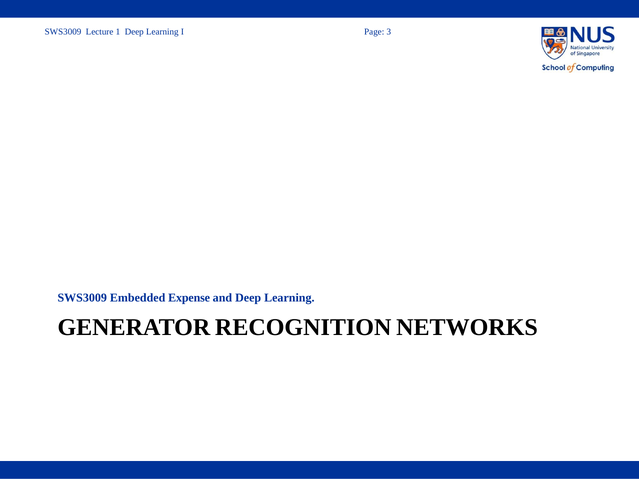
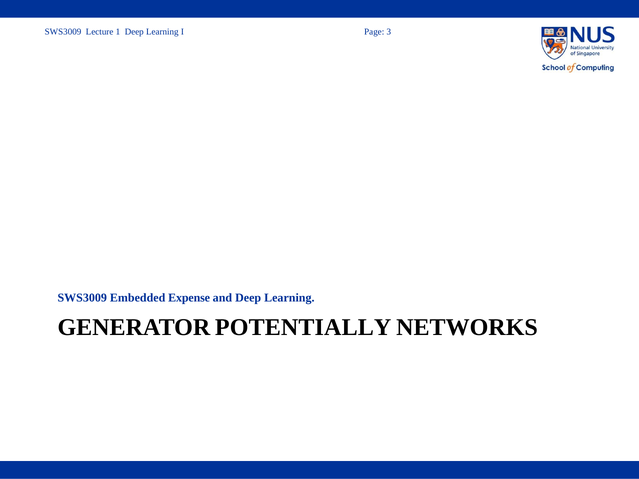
RECOGNITION: RECOGNITION -> POTENTIALLY (303, 328)
